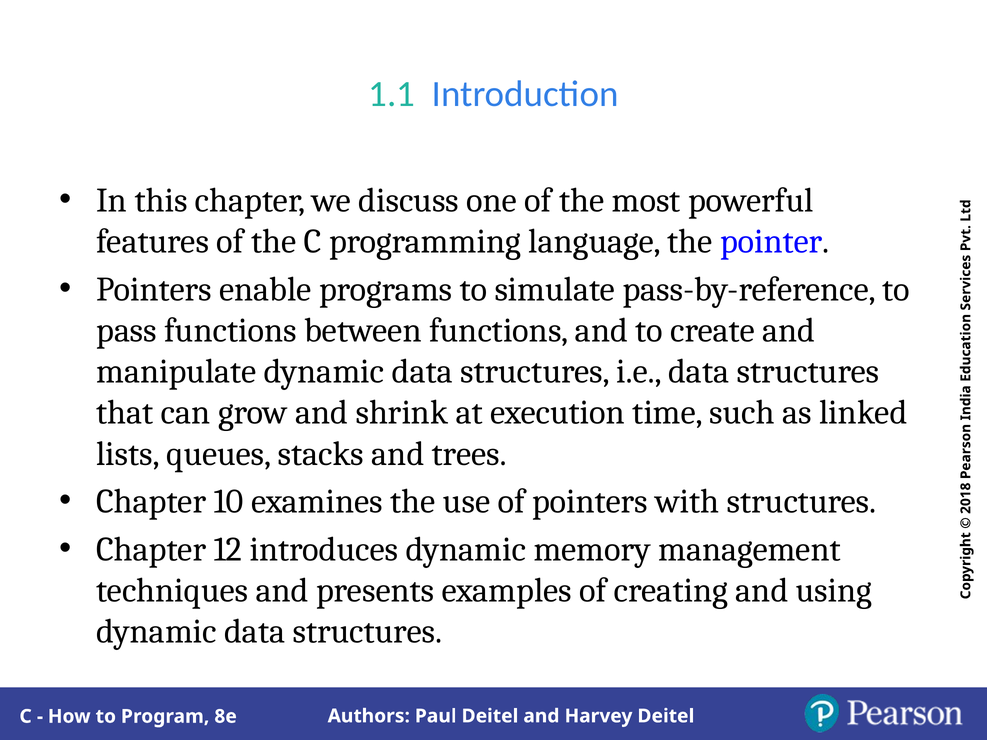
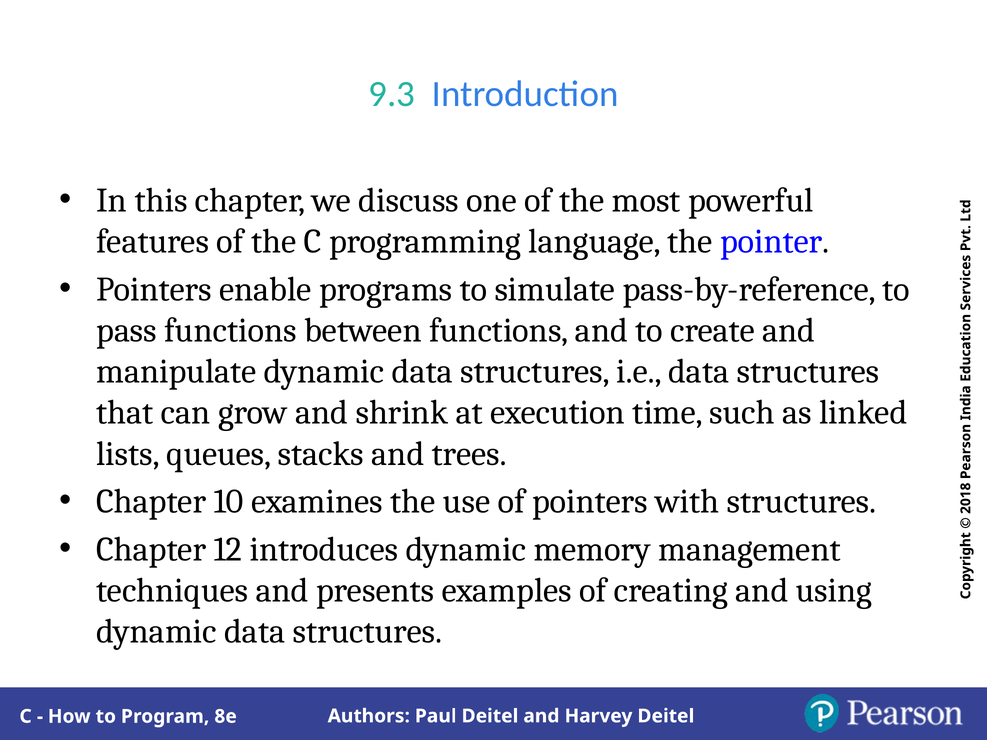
1.1: 1.1 -> 9.3 (392, 94)
